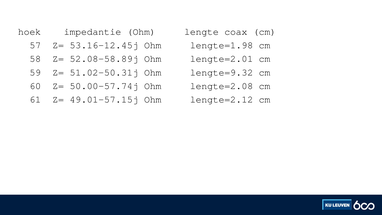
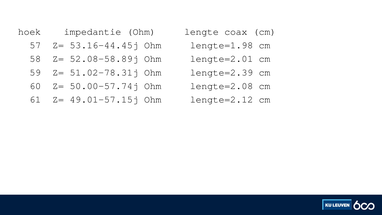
53.16-12.45j: 53.16-12.45j -> 53.16-44.45j (104, 45)
51.02-50.31j: 51.02-50.31j -> 51.02-78.31j (104, 72)
lengte=9.32: lengte=9.32 -> lengte=2.39 (222, 72)
